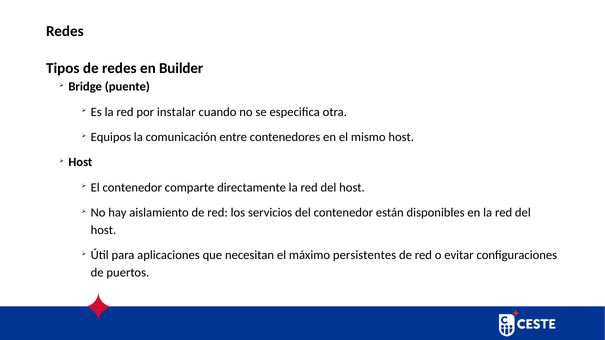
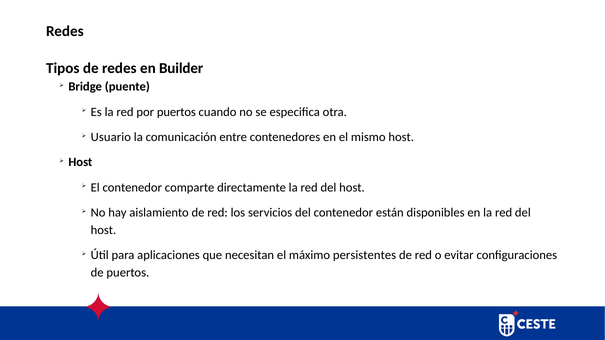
por instalar: instalar -> puertos (176, 112)
Equipos: Equipos -> Usuario (111, 137)
